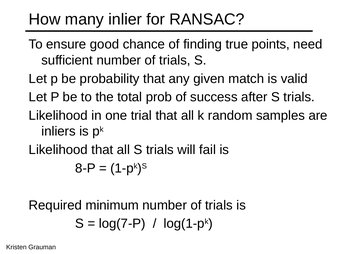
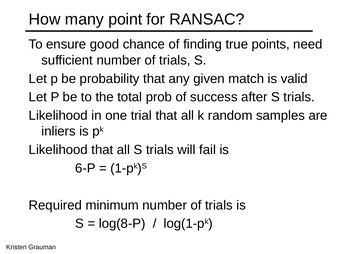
inlier: inlier -> point (125, 19)
8-P: 8-P -> 6-P (85, 168)
log(7-P: log(7-P -> log(8-P (122, 223)
